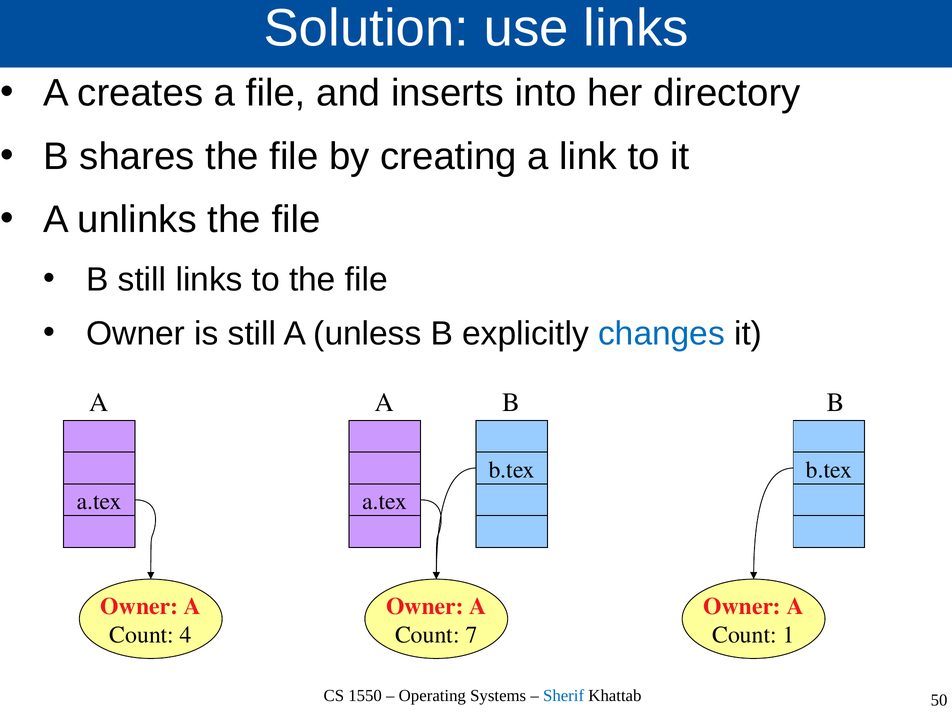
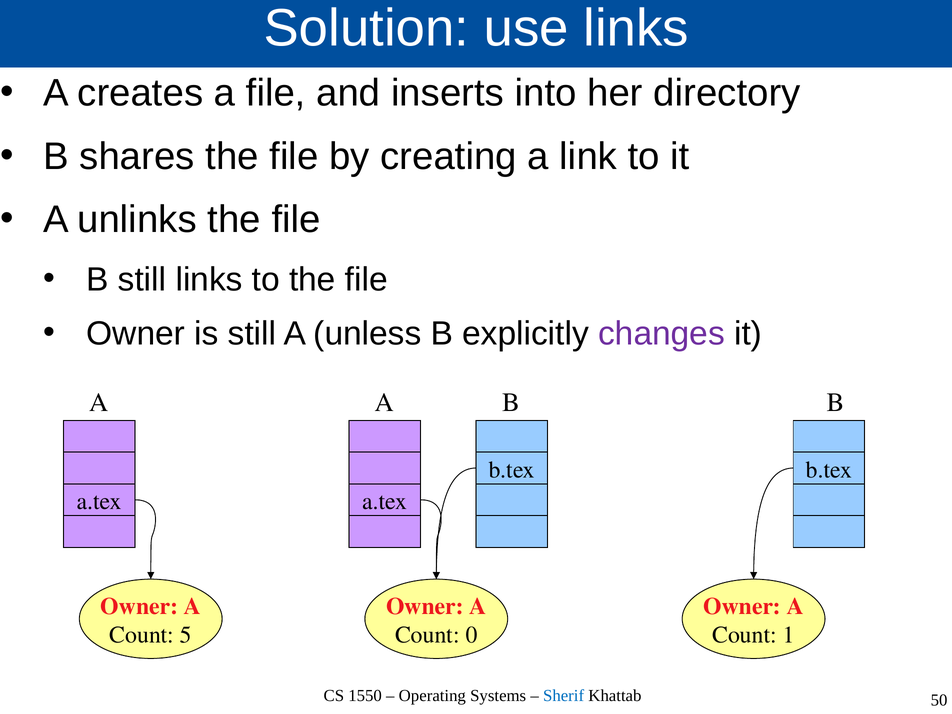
changes colour: blue -> purple (661, 333)
4: 4 -> 5 (186, 635)
7: 7 -> 0 (471, 635)
